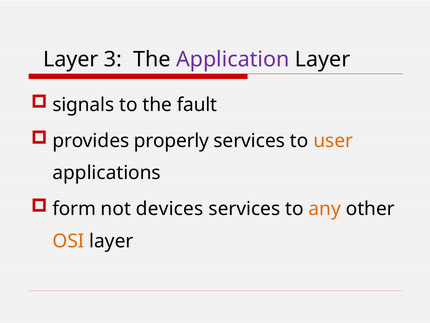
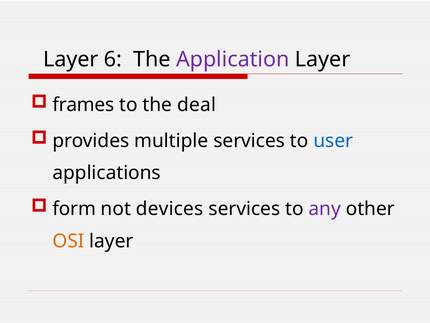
3: 3 -> 6 (113, 59)
signals: signals -> frames (83, 105)
fault: fault -> deal (197, 105)
properly: properly -> multiple (171, 141)
user colour: orange -> blue (333, 141)
any colour: orange -> purple (325, 209)
